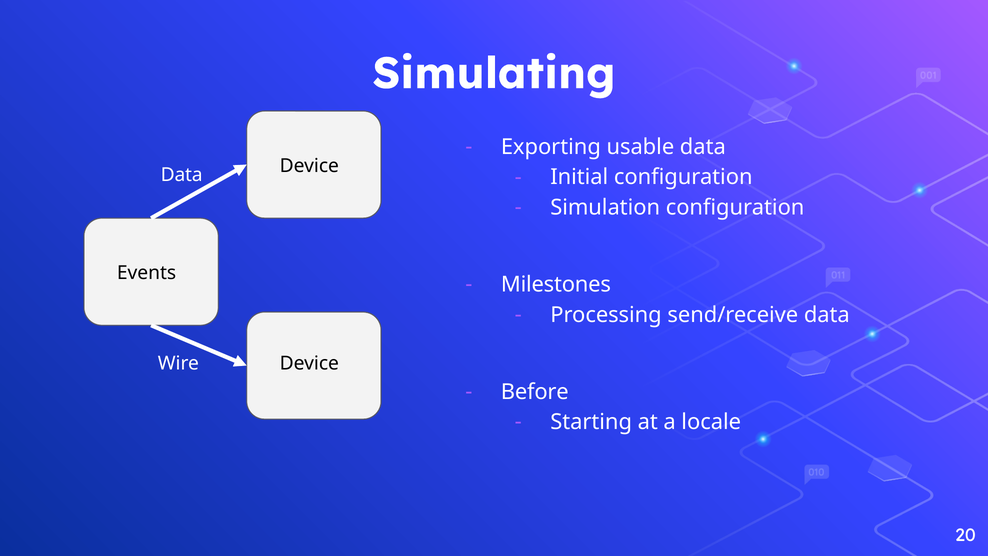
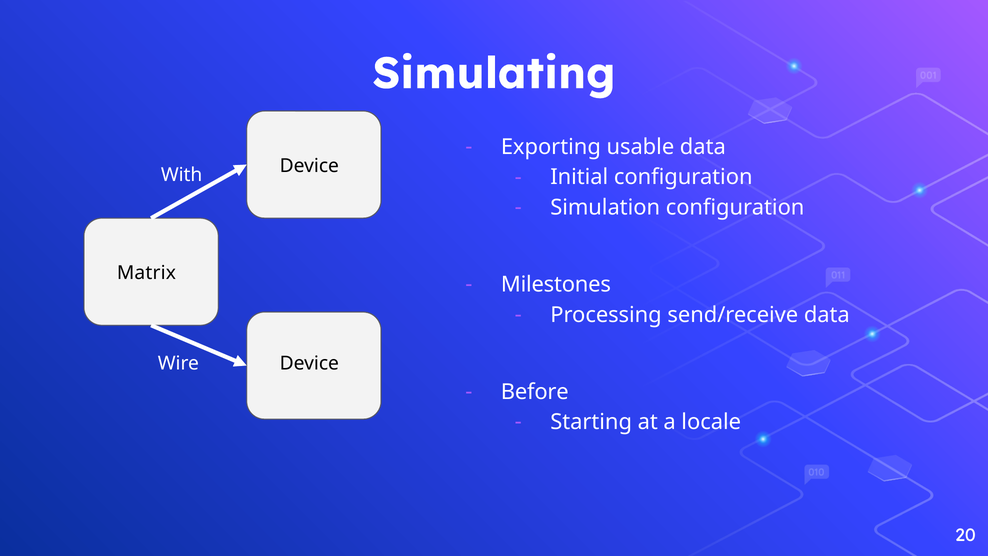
Data: Data -> With (182, 175)
Events: Events -> Matrix (146, 273)
